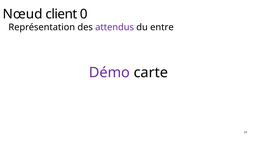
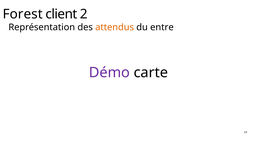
Nœud: Nœud -> Forest (23, 14)
0: 0 -> 2 (84, 14)
attendus colour: purple -> orange (115, 27)
